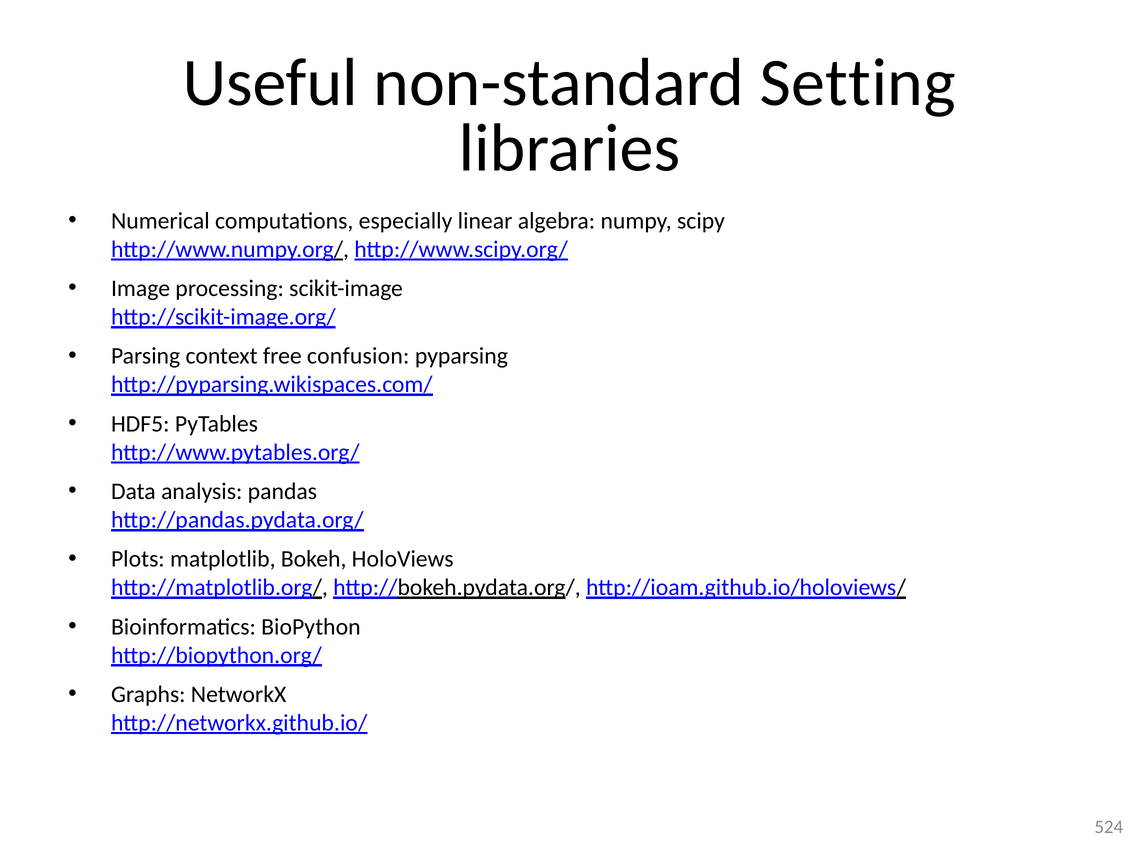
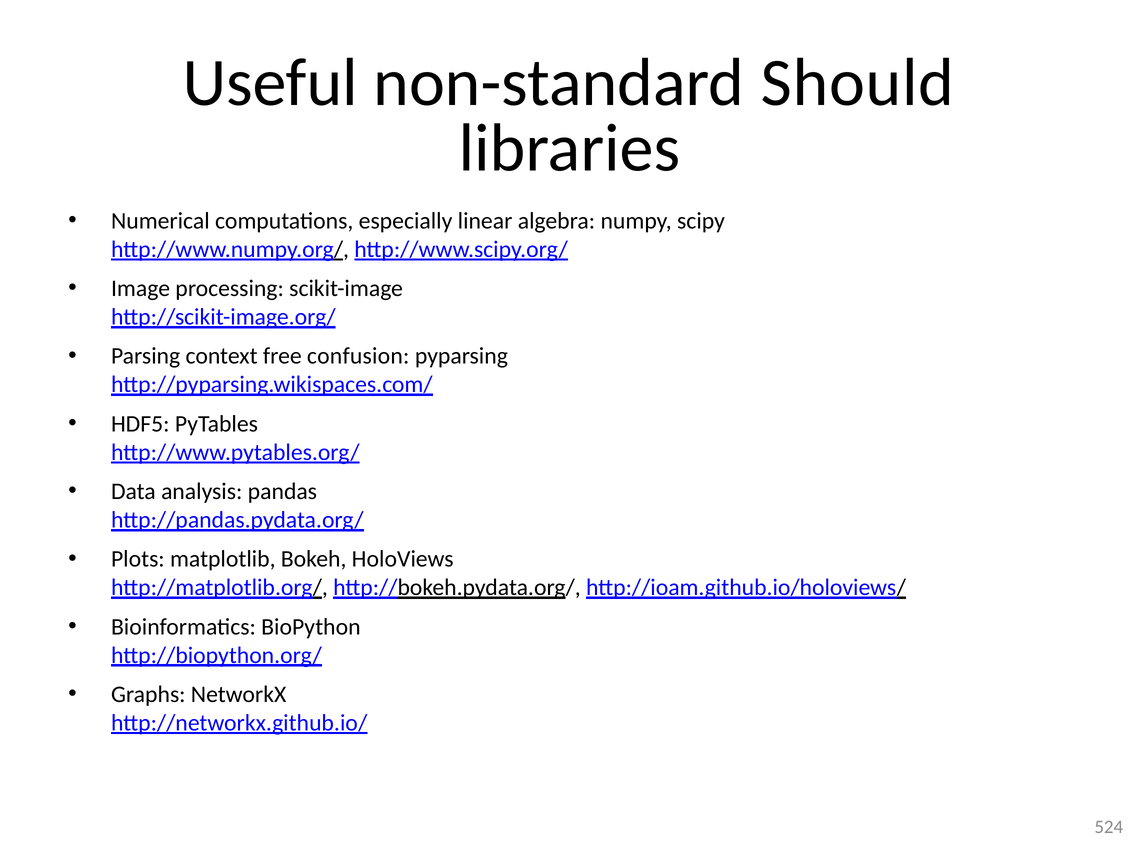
Setting: Setting -> Should (857, 83)
